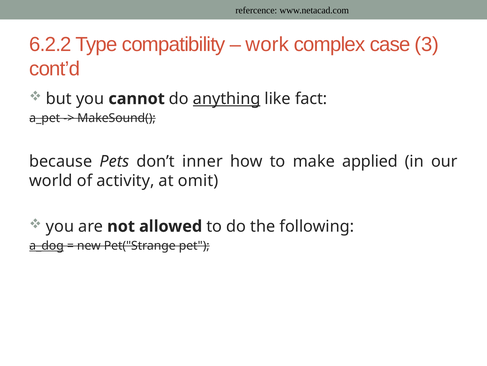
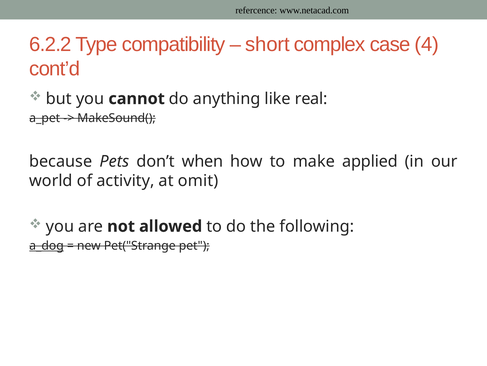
work: work -> short (268, 44)
3: 3 -> 4 (427, 44)
anything underline: present -> none (227, 99)
fact: fact -> real (311, 99)
inner: inner -> when (203, 161)
